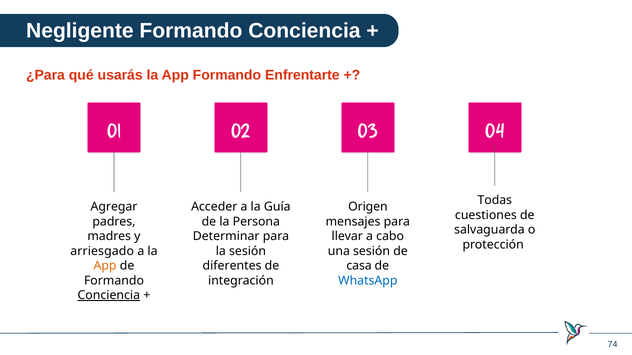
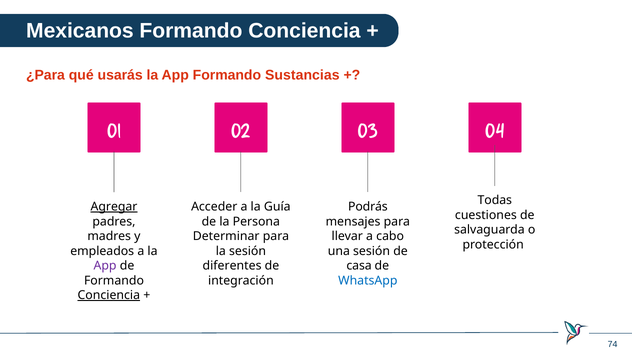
Negligente: Negligente -> Mexicanos (80, 31)
Enfrentarte: Enfrentarte -> Sustancias (302, 75)
Agregar underline: none -> present (114, 207)
Origen: Origen -> Podrás (368, 207)
arriesgado: arriesgado -> empleados (102, 251)
App colour: orange -> purple (105, 266)
